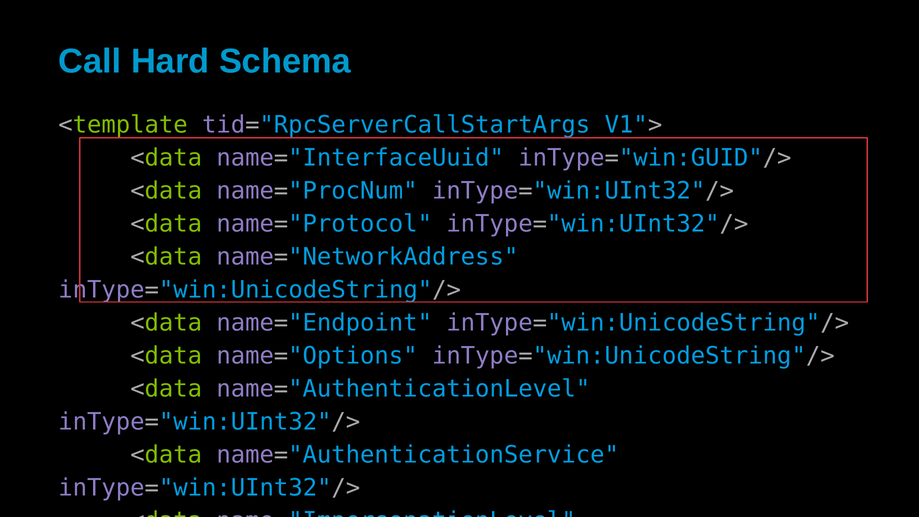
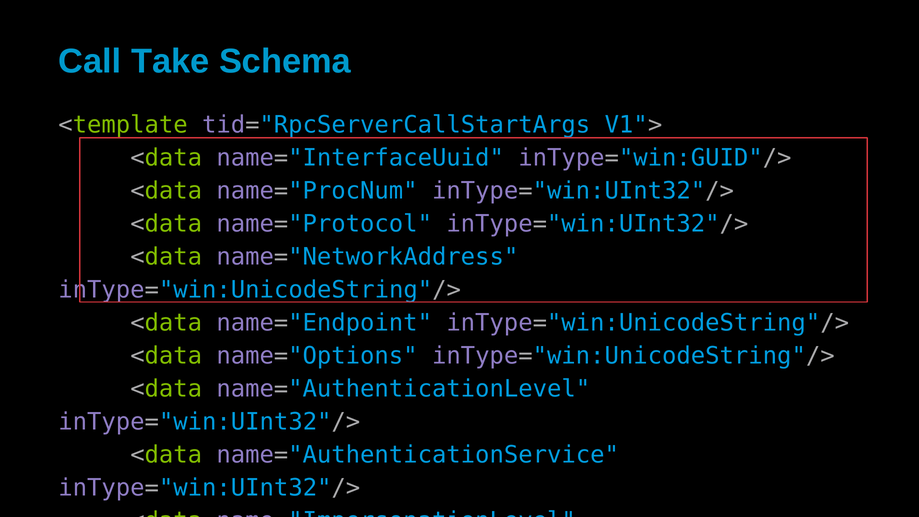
Hard: Hard -> Take (170, 61)
